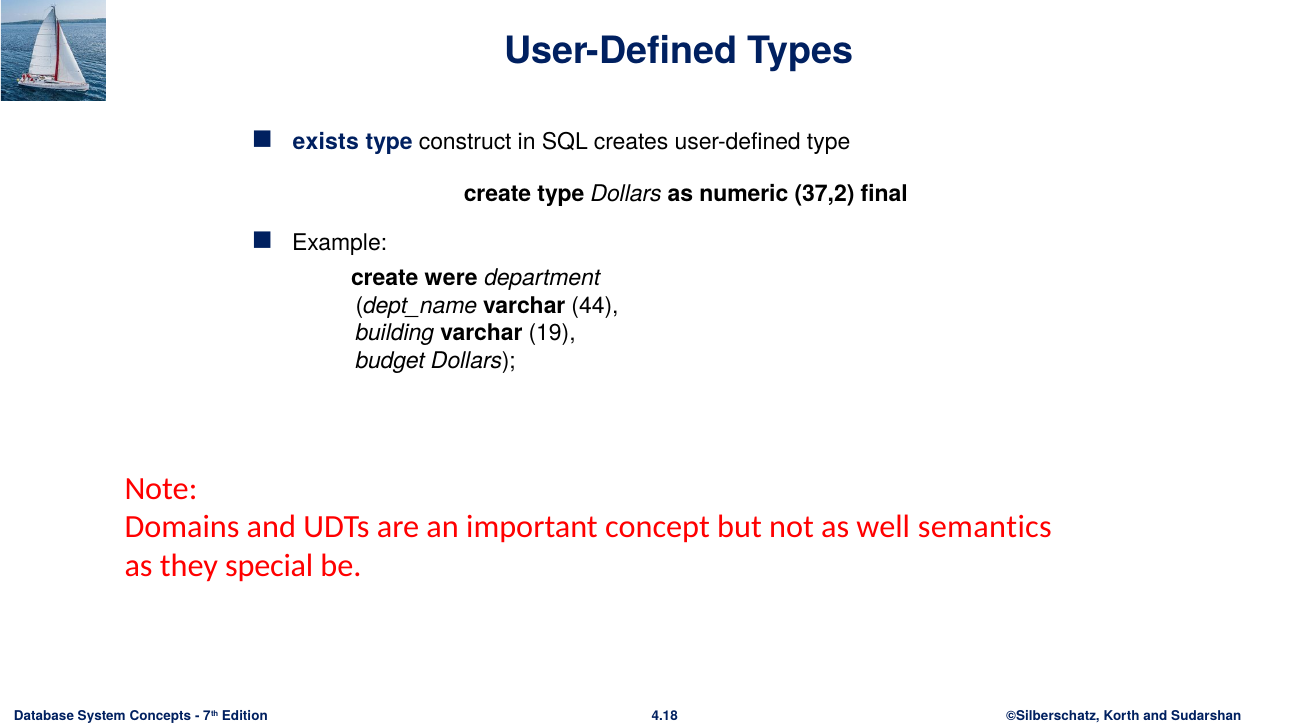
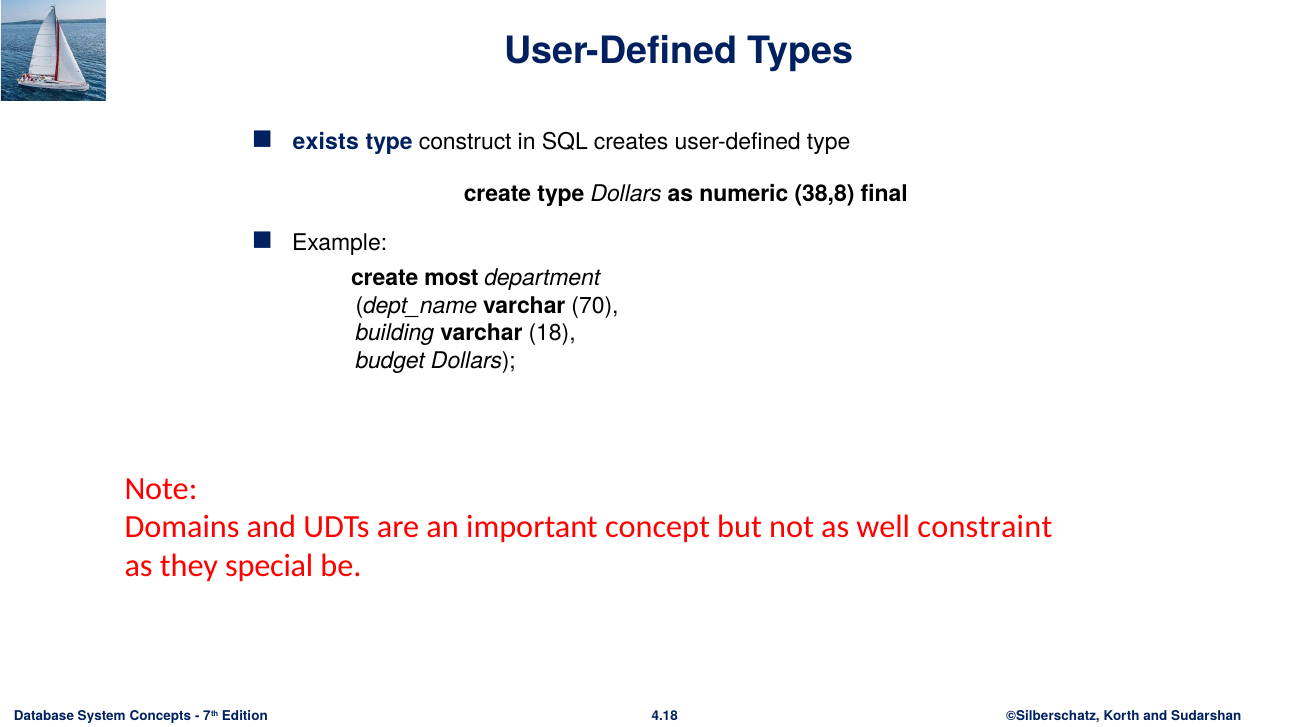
37,2: 37,2 -> 38,8 (825, 194)
were: were -> most (451, 278)
44: 44 -> 70 (595, 305)
19: 19 -> 18 (552, 333)
semantics: semantics -> constraint (985, 527)
